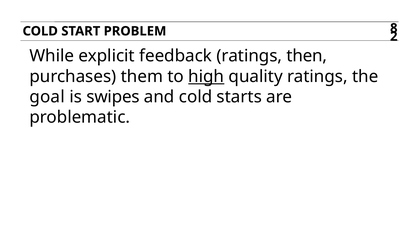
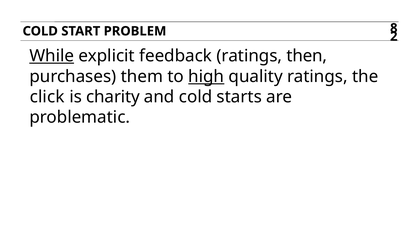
While underline: none -> present (52, 56)
goal: goal -> click (47, 97)
swipes: swipes -> charity (113, 97)
